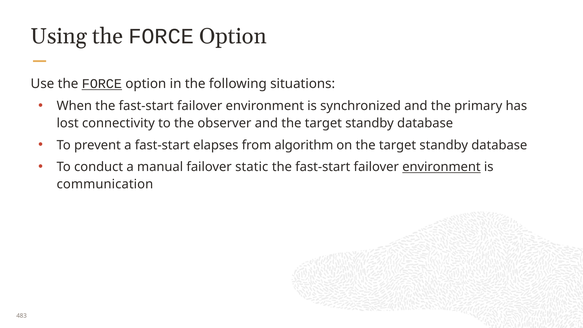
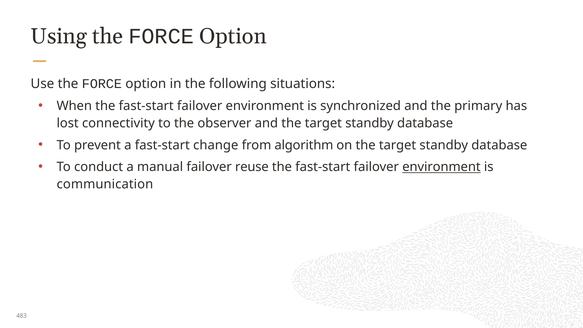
FORCE underline: present -> none (102, 84)
elapses: elapses -> change (216, 145)
static: static -> reuse (252, 167)
